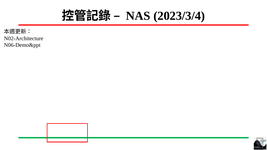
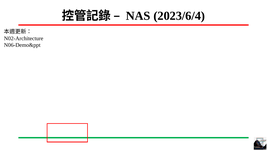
2023/3/4: 2023/3/4 -> 2023/6/4 (179, 16)
